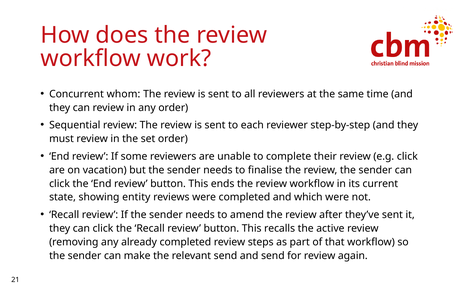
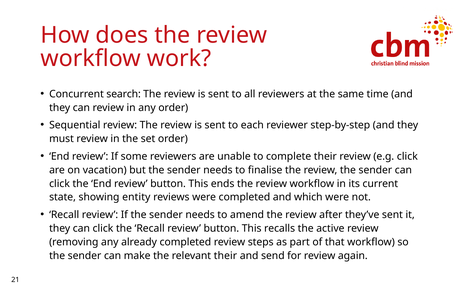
whom: whom -> search (124, 94)
relevant send: send -> their (225, 256)
